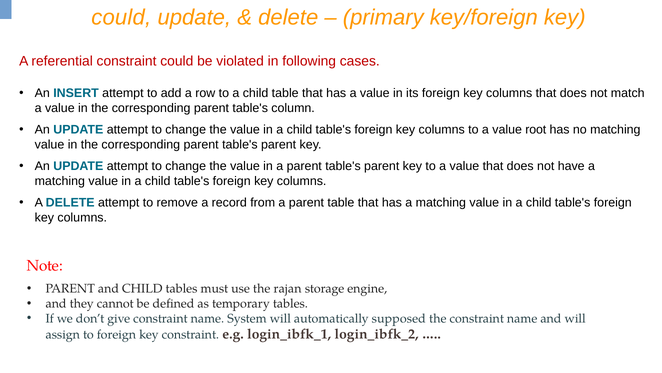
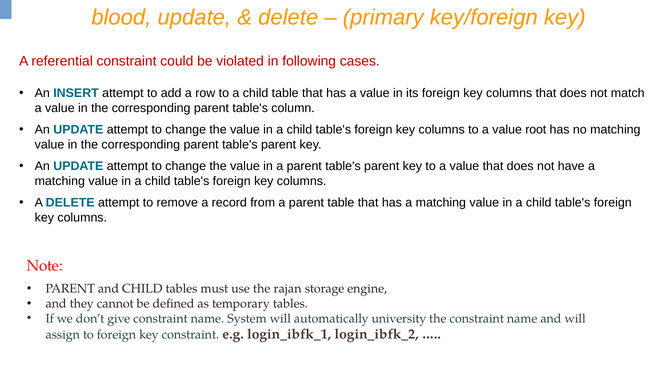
could: could -> blood (121, 17)
supposed: supposed -> university (399, 318)
